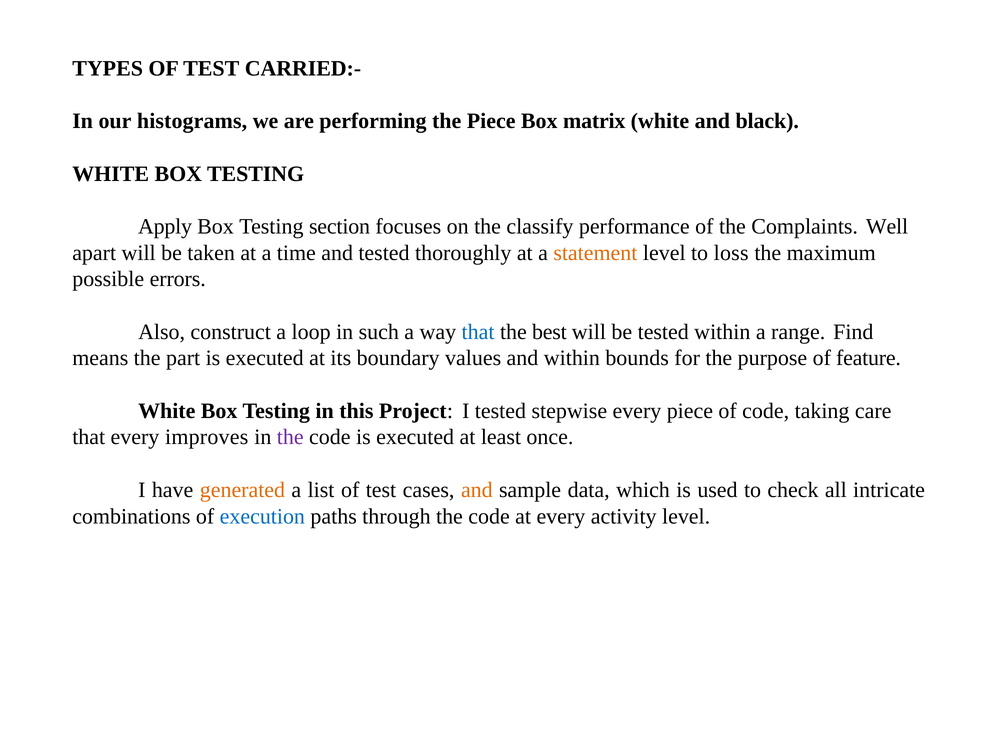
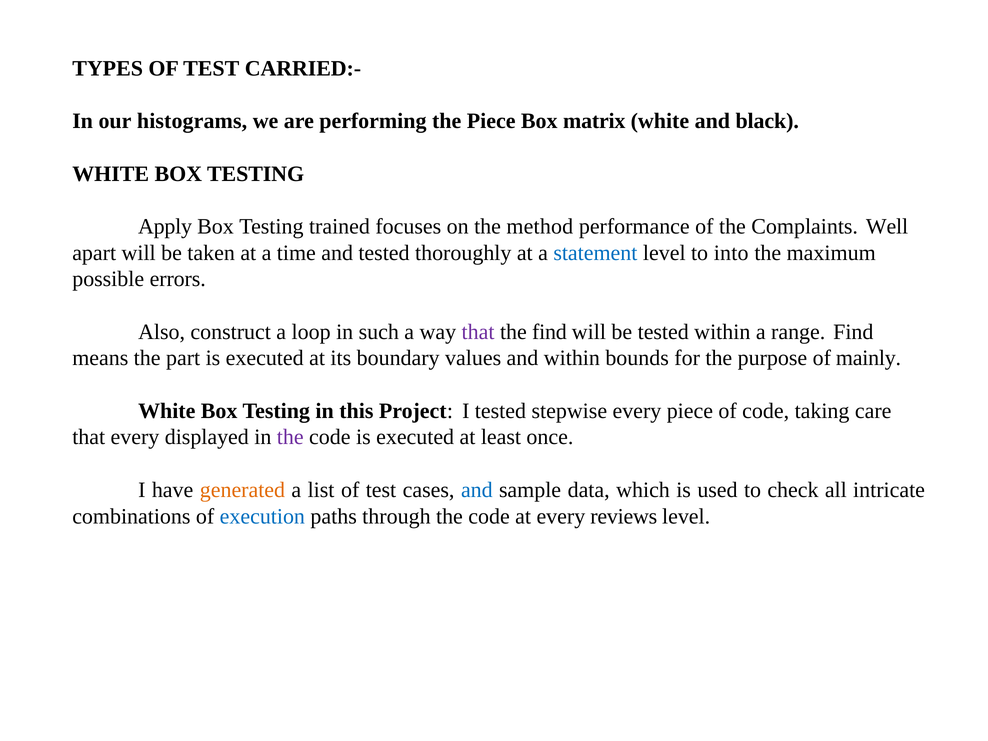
section: section -> trained (339, 226)
classify: classify -> method (540, 226)
statement colour: orange -> blue (595, 253)
loss: loss -> into (731, 253)
that colour: blue -> purple (478, 332)
the best: best -> find (549, 332)
feature: feature -> mainly (869, 358)
improves: improves -> displayed (207, 437)
and colour: orange -> blue (477, 490)
activity: activity -> reviews (624, 516)
